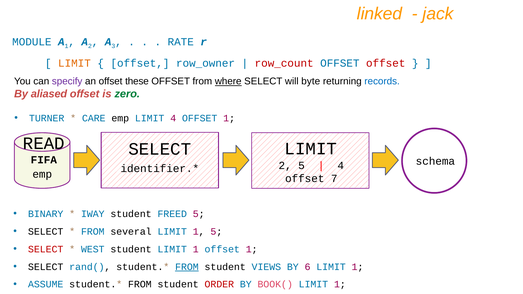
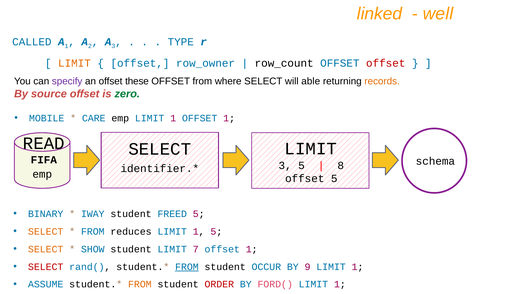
jack: jack -> well (438, 14)
MODULE: MODULE -> CALLED (32, 42)
RATE: RATE -> TYPE (181, 42)
row_count colour: red -> black (284, 63)
where underline: present -> none (228, 81)
byte: byte -> able (311, 81)
records colour: blue -> orange (382, 81)
aliased: aliased -> source (49, 94)
TURNER: TURNER -> MOBILE (47, 118)
emp LIMIT 4: 4 -> 1 (173, 118)
2: 2 -> 3 (285, 166)
4: 4 -> 8 (341, 166)
offset 7: 7 -> 5 (334, 179)
SELECT colour: black -> orange (46, 232)
several: several -> reduces (131, 232)
SELECT colour: red -> orange (46, 249)
WEST: WEST -> SHOW (93, 249)
student LIMIT 1: 1 -> 7 (196, 249)
SELECT colour: black -> red (46, 267)
VIEWS: VIEWS -> OCCUR (266, 267)
6: 6 -> 9 (308, 267)
FROM colour: black -> orange (140, 285)
BOOK(: BOOK( -> FORD( (275, 285)
